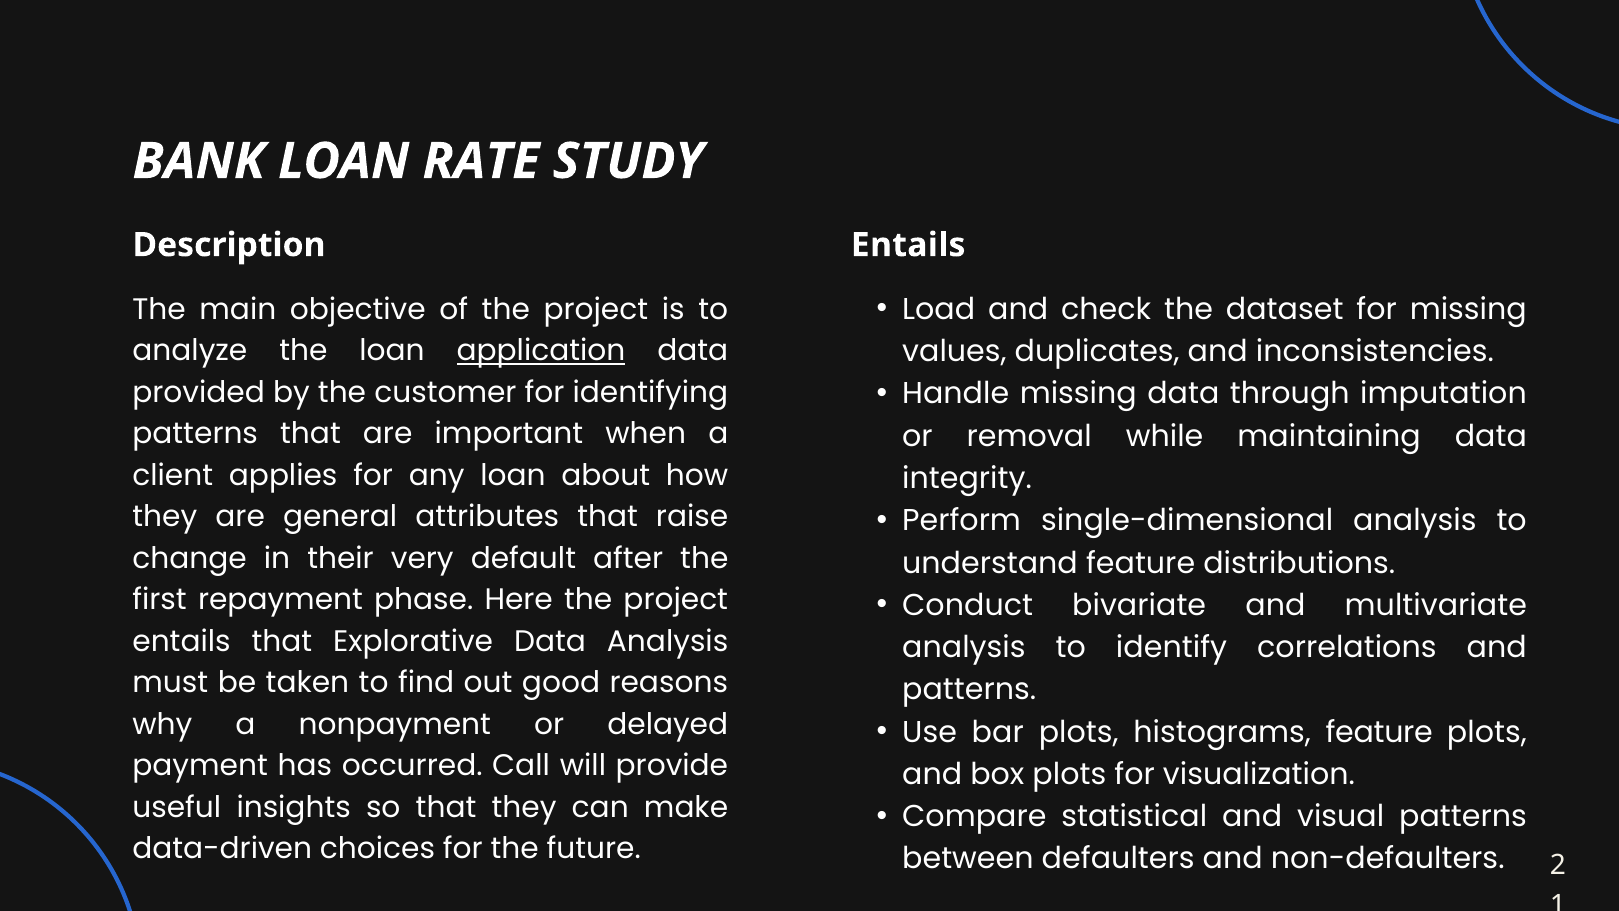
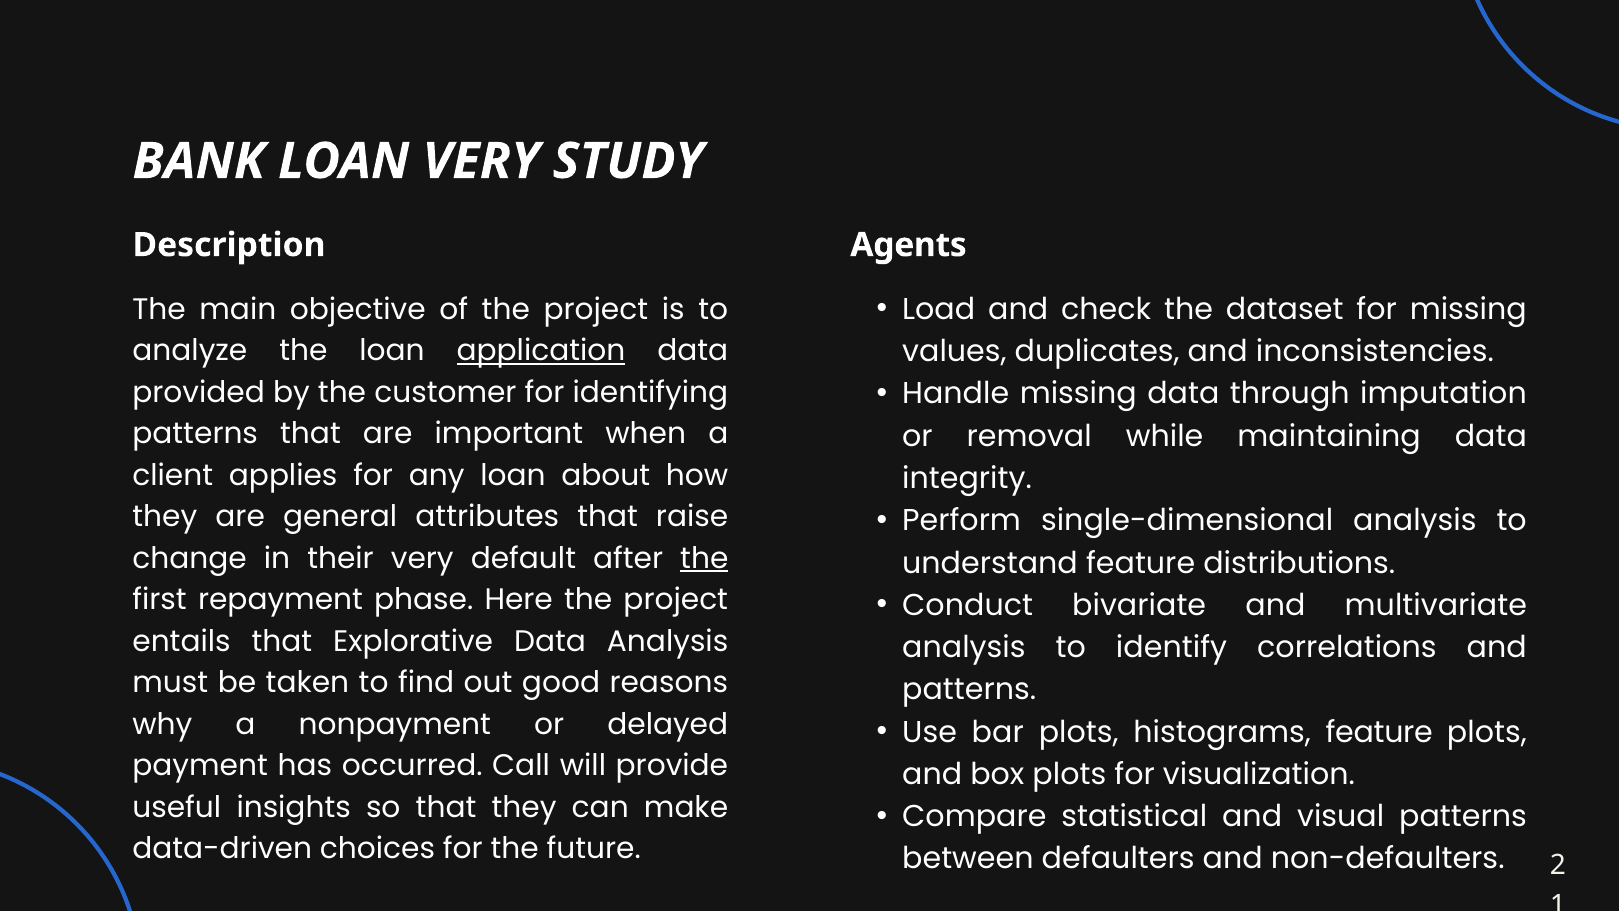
LOAN RATE: RATE -> VERY (481, 161)
Entails: Entails -> Agents (908, 245)
the underline: none -> present (704, 558)
